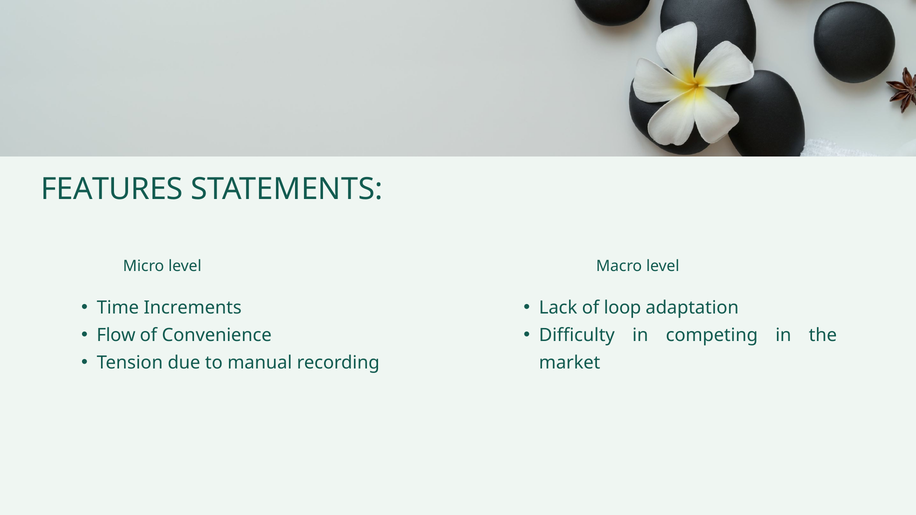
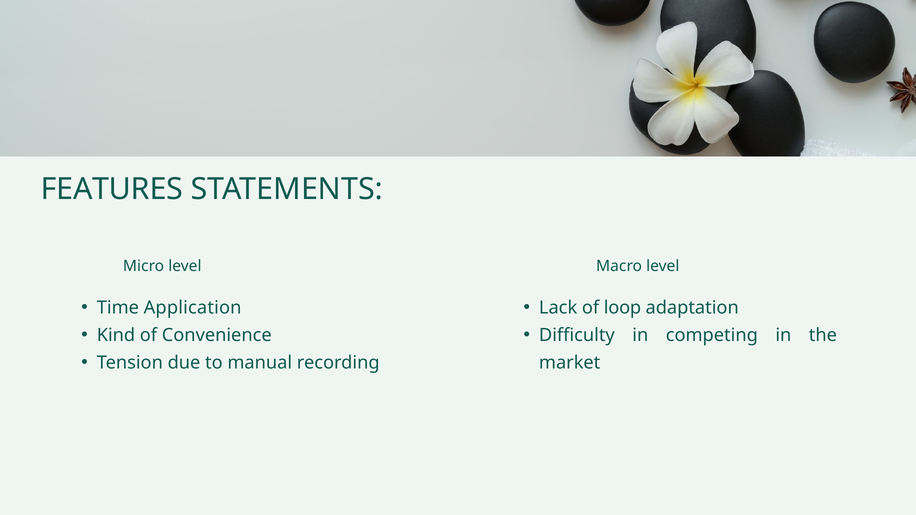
Increments: Increments -> Application (193, 308)
Flow: Flow -> Kind (116, 335)
